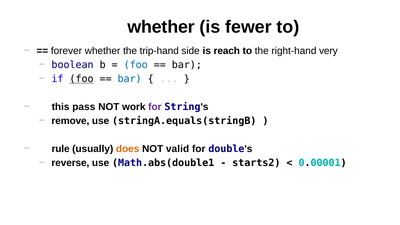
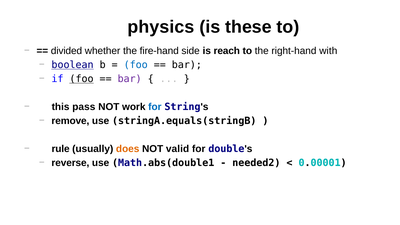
whether: whether -> physics (161, 27)
fewer: fewer -> these (248, 27)
forever: forever -> divided (67, 51)
trip-hand: trip-hand -> fire-hand (159, 51)
very: very -> with (328, 51)
boolean underline: none -> present (73, 65)
bar colour: blue -> purple (130, 79)
for colour: purple -> blue (155, 107)
starts2: starts2 -> needed2 (256, 163)
